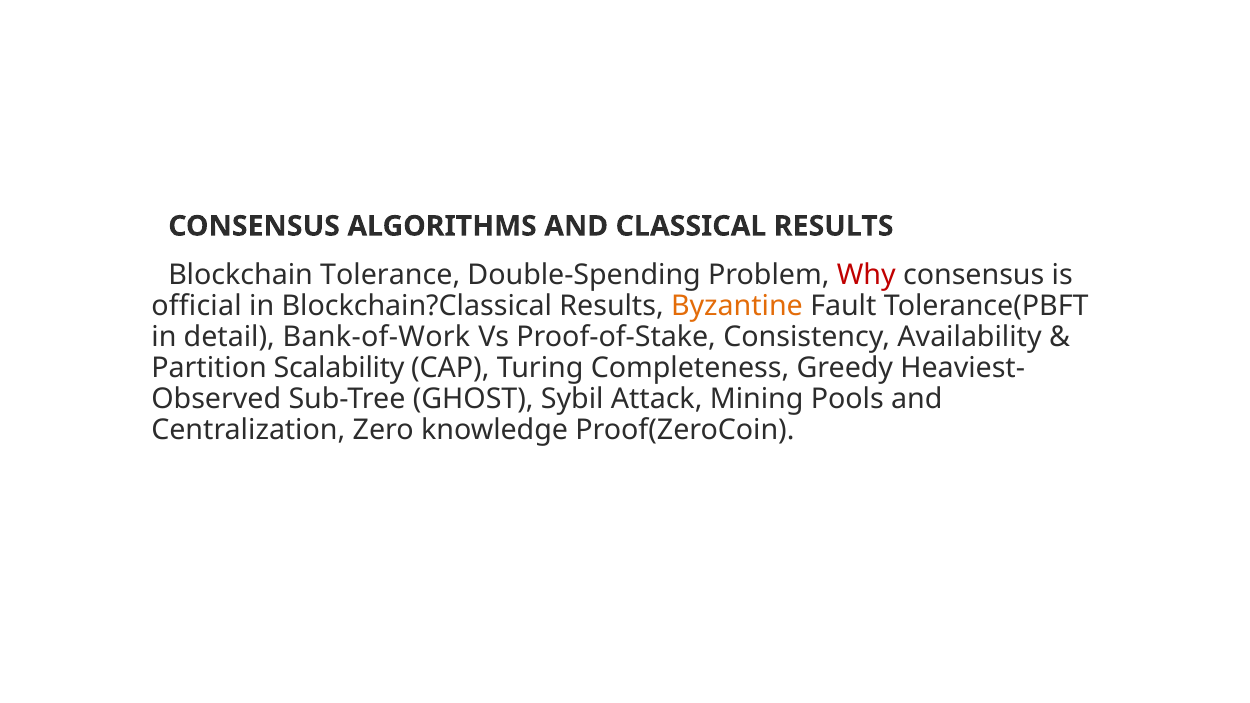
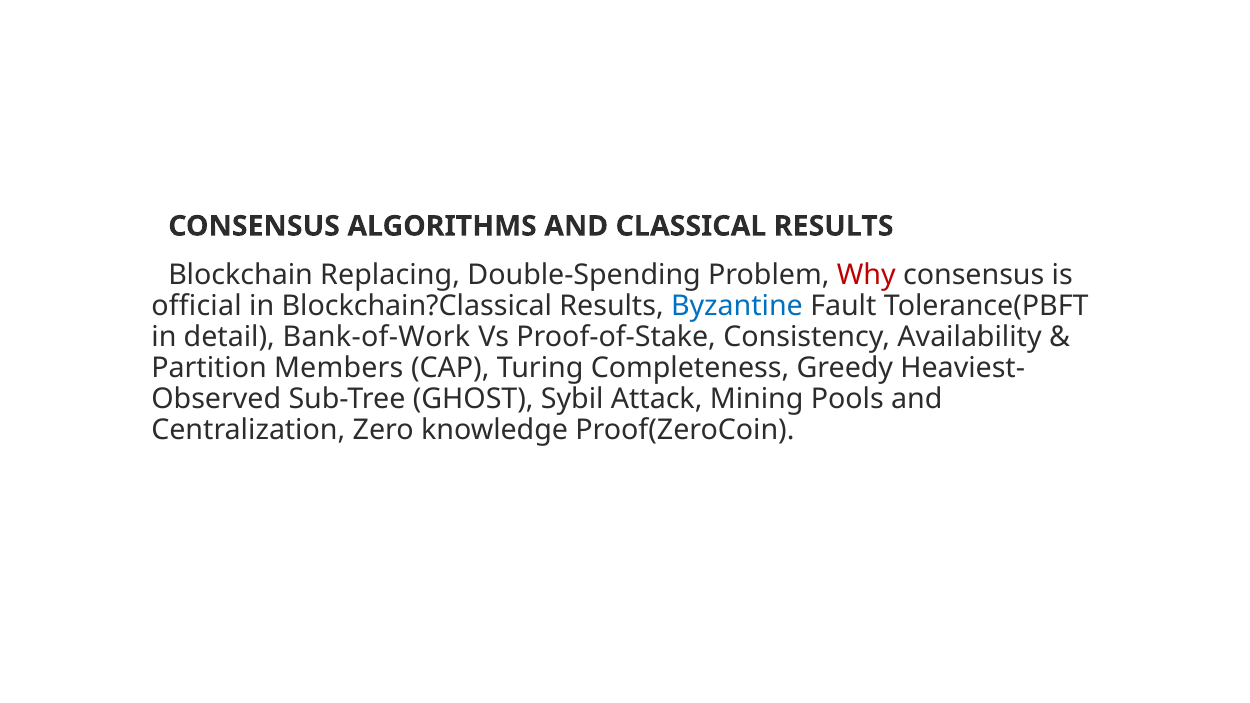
Tolerance: Tolerance -> Replacing (390, 275)
Byzantine colour: orange -> blue (737, 306)
Scalability: Scalability -> Members (339, 368)
